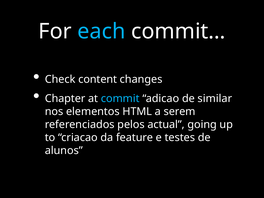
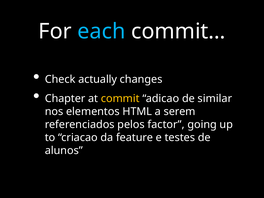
content: content -> actually (98, 79)
commit colour: light blue -> yellow (120, 99)
actual: actual -> factor (166, 125)
